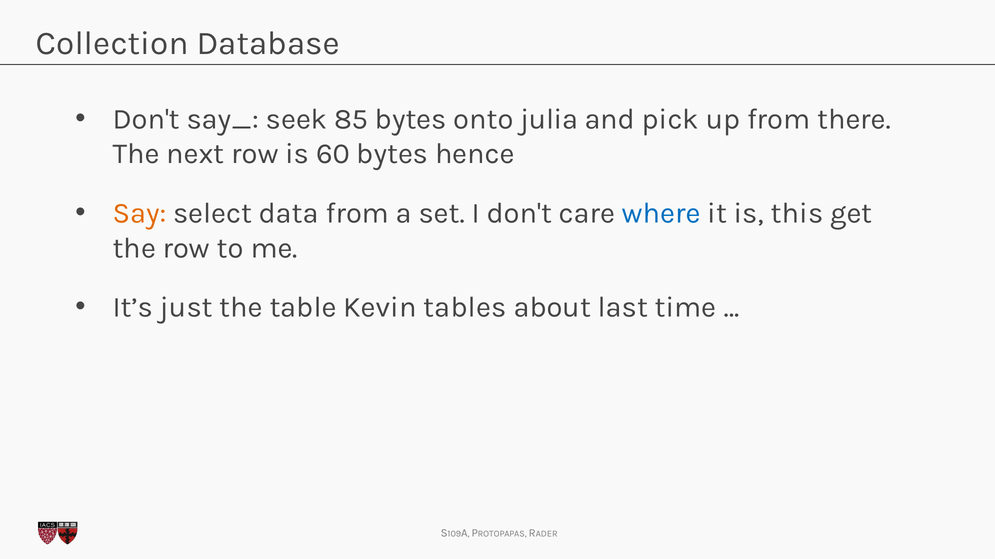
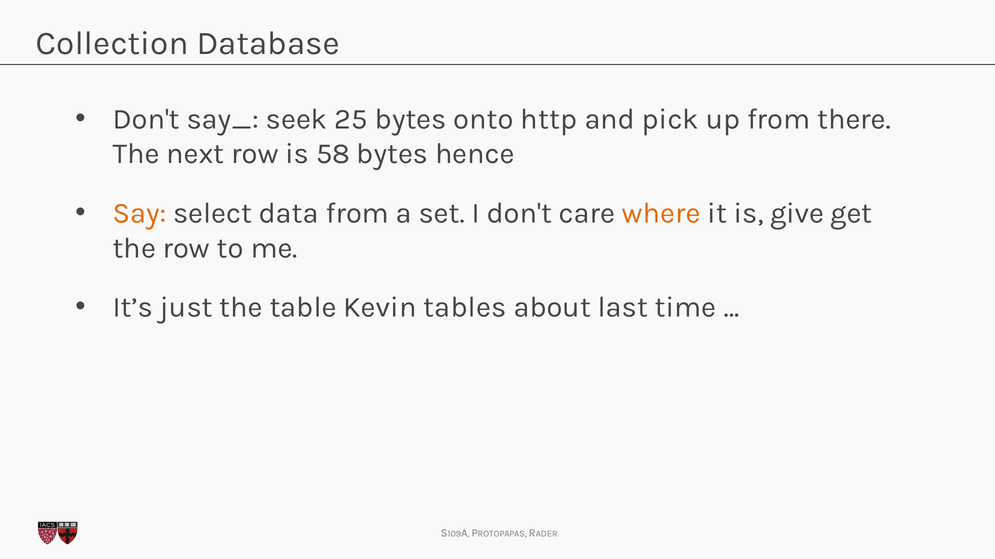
85: 85 -> 25 (351, 119)
julia: julia -> http (549, 119)
60: 60 -> 58 (333, 154)
where colour: blue -> orange (661, 213)
this: this -> give (797, 213)
